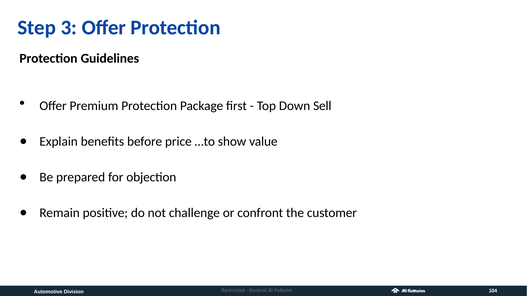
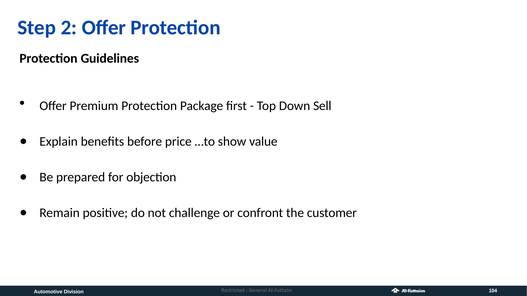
3: 3 -> 2 (69, 28)
